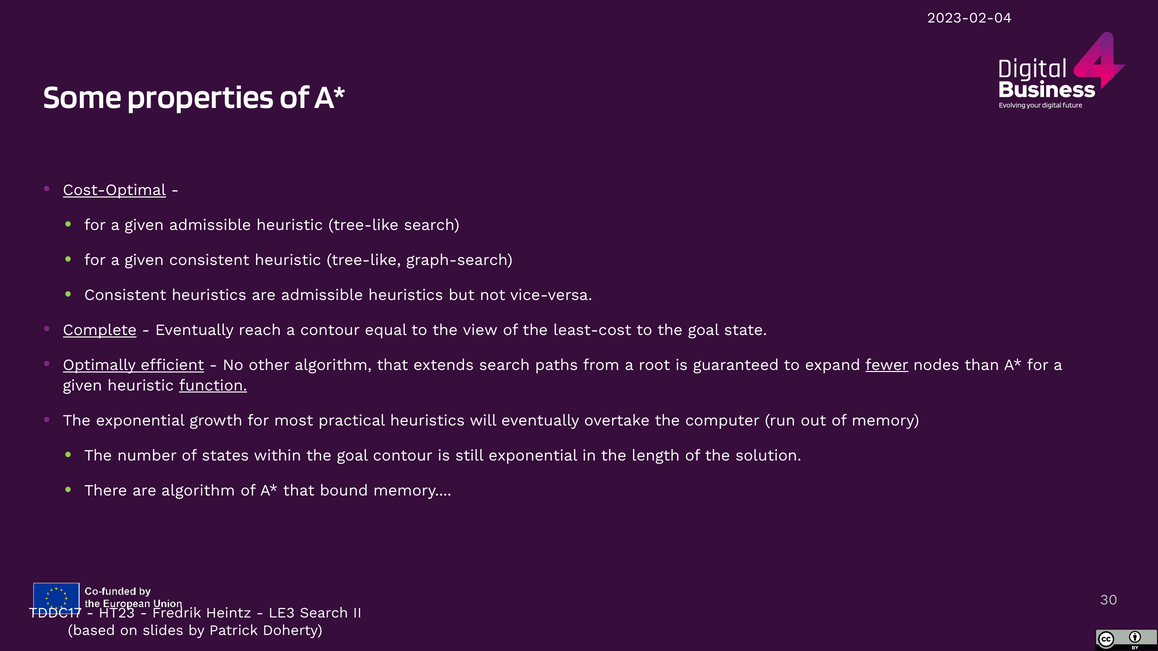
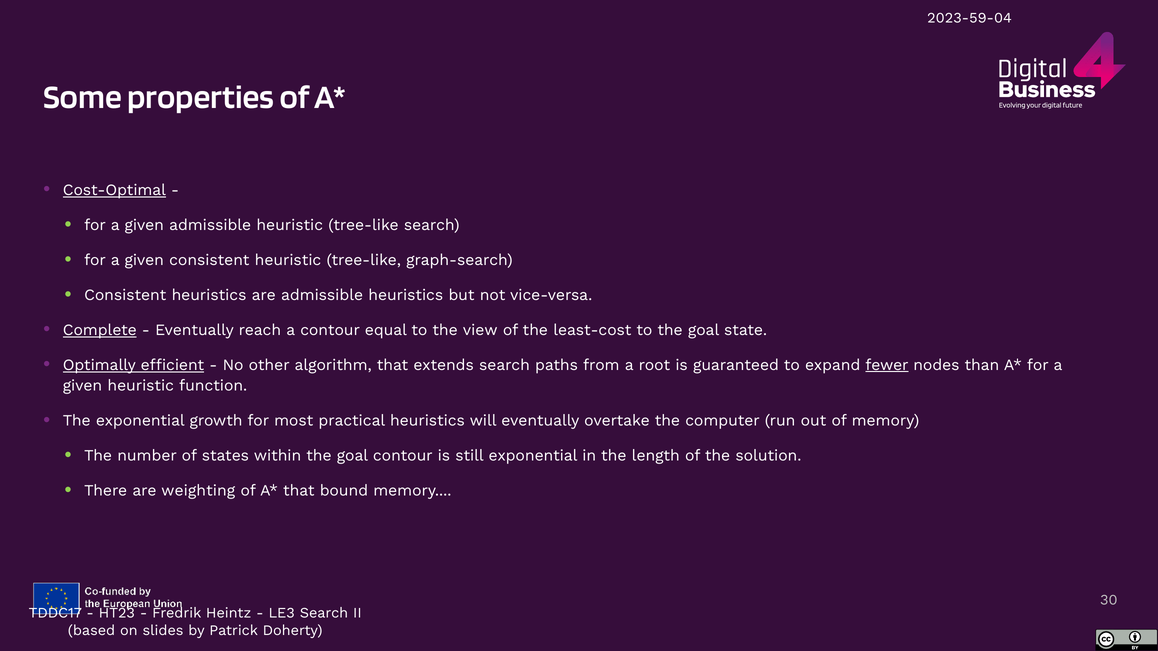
2023-02-04: 2023-02-04 -> 2023-59-04 (970, 18)
function underline: present -> none (213, 386)
are algorithm: algorithm -> weighting (198, 491)
